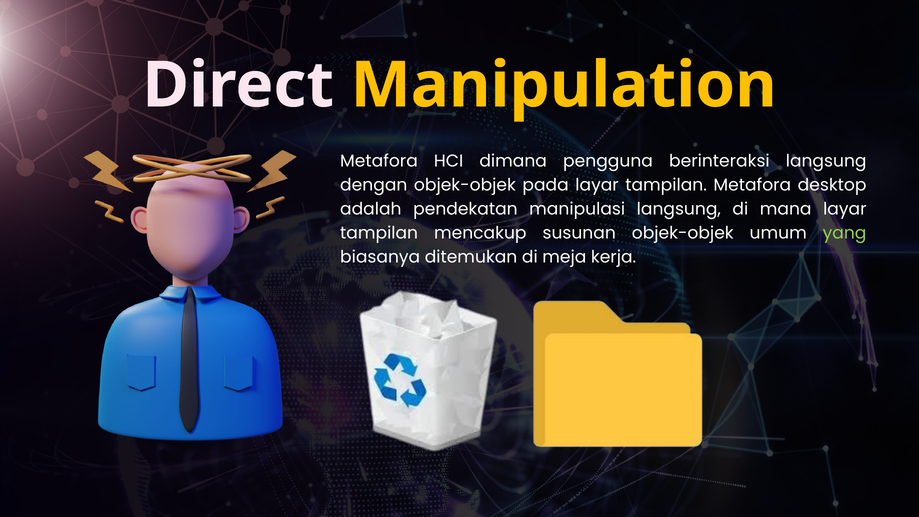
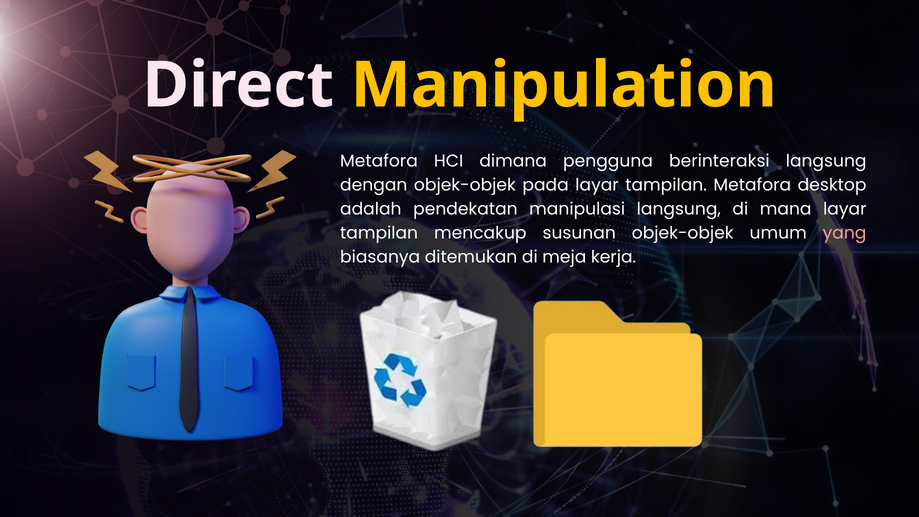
yang colour: light green -> pink (845, 233)
